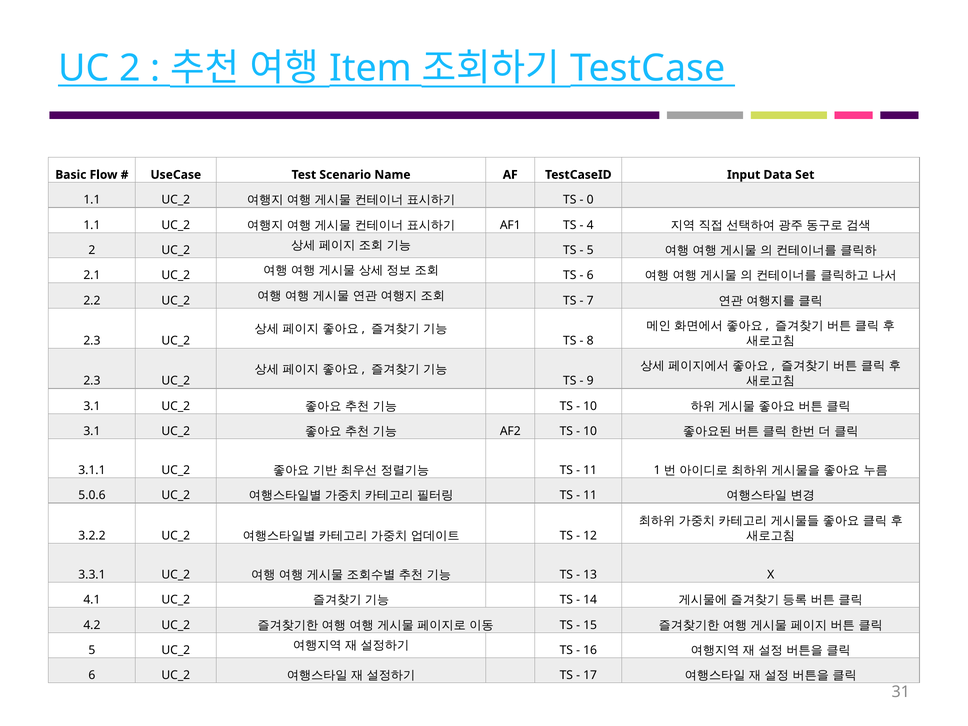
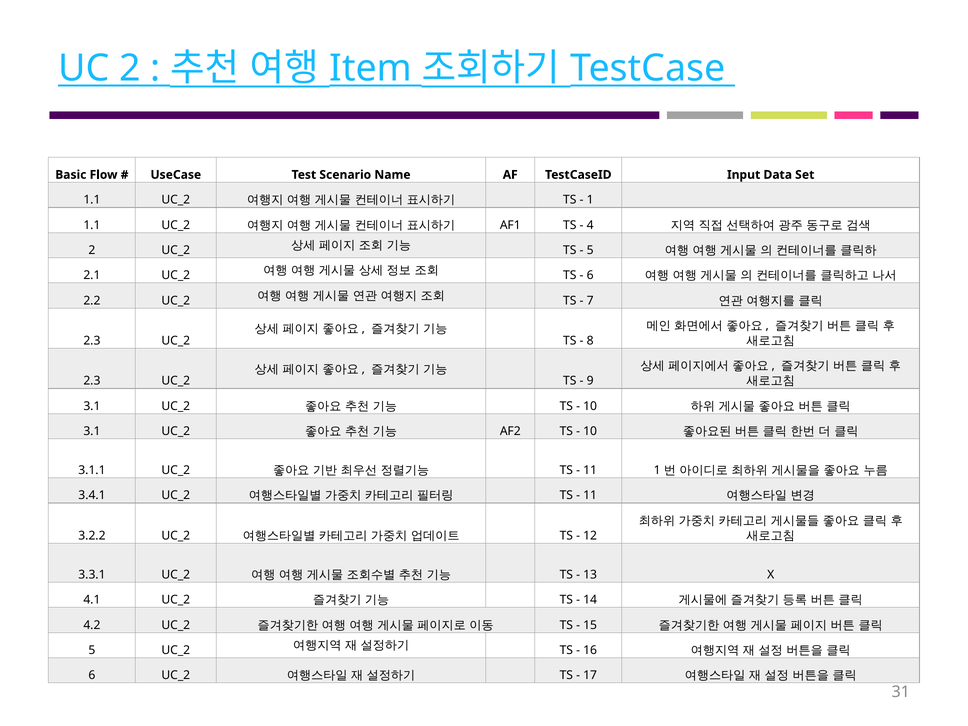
0: 0 -> 1 (590, 200)
5.0.6: 5.0.6 -> 3.4.1 (92, 495)
